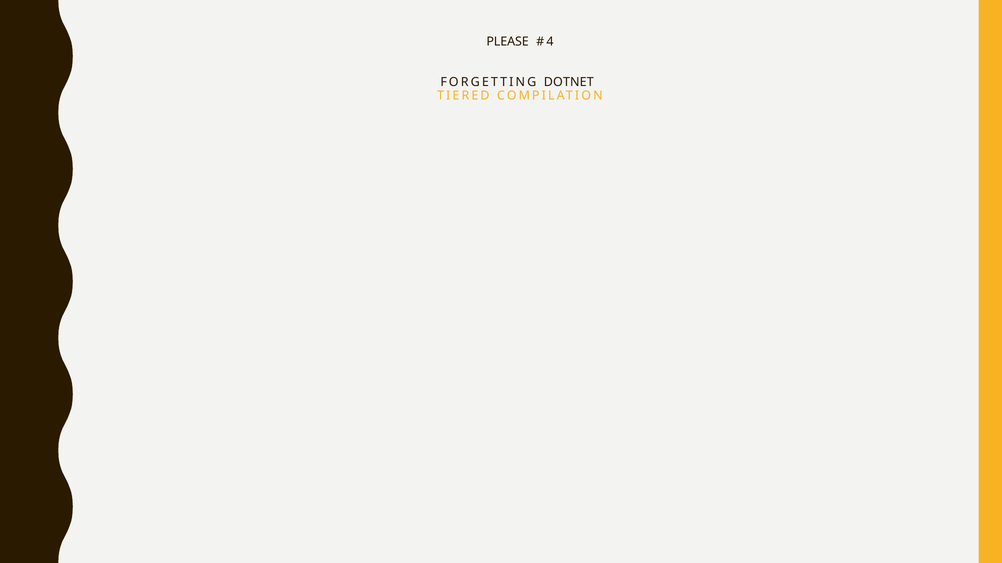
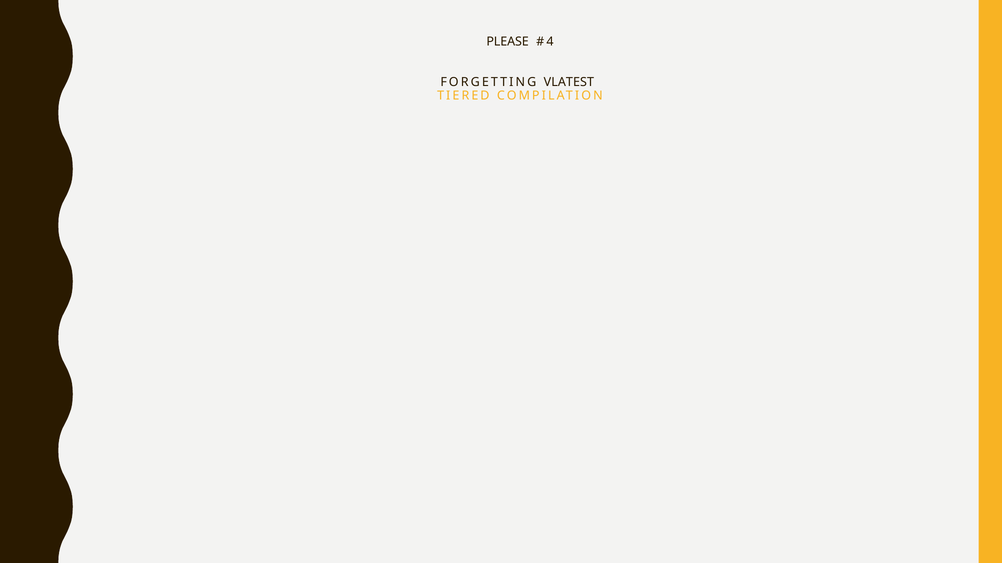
DOTNET: DOTNET -> VLATEST (569, 82)
